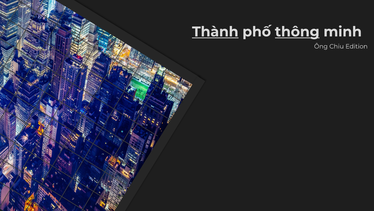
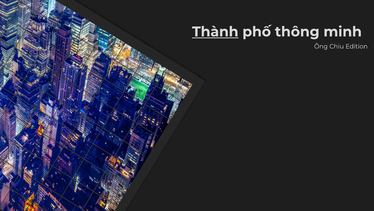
thông underline: present -> none (297, 32)
